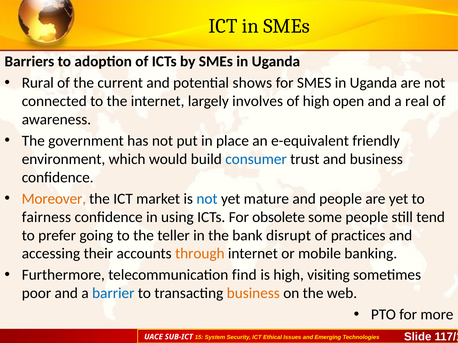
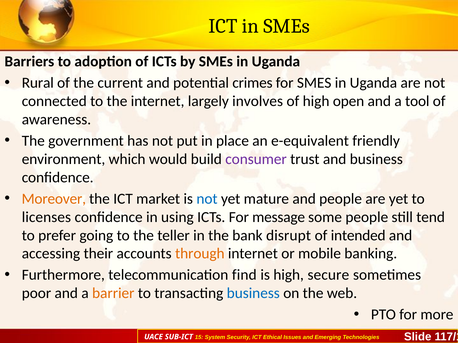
shows: shows -> crimes (252, 83)
real: real -> tool (417, 101)
consumer colour: blue -> purple (256, 159)
fairness: fairness -> licenses (46, 217)
obsolete: obsolete -> message (279, 217)
practices: practices -> intended (358, 236)
visiting: visiting -> secure (328, 275)
barrier colour: blue -> orange (113, 294)
business colour: orange -> blue (253, 294)
